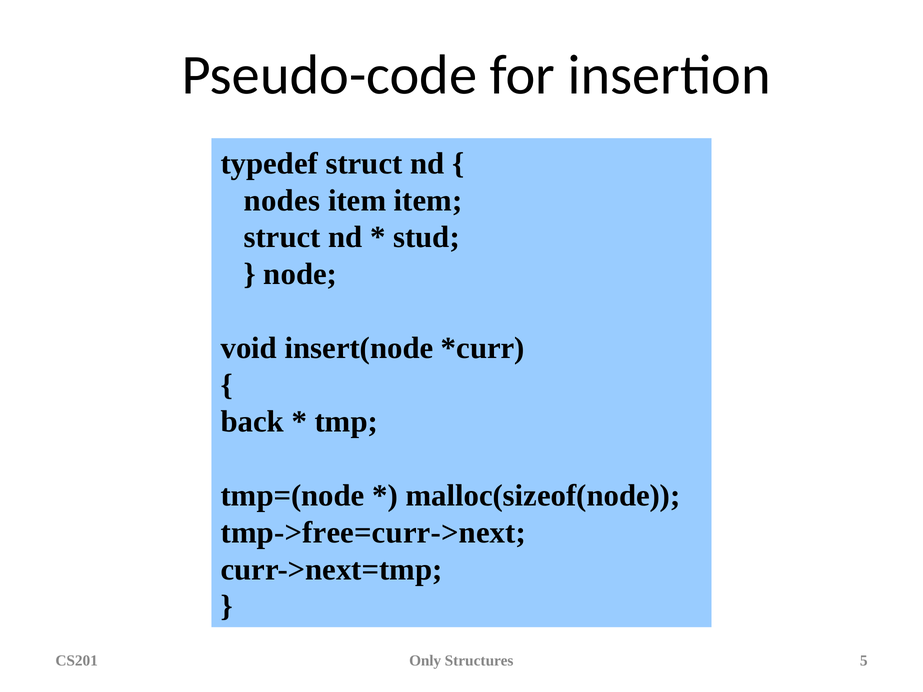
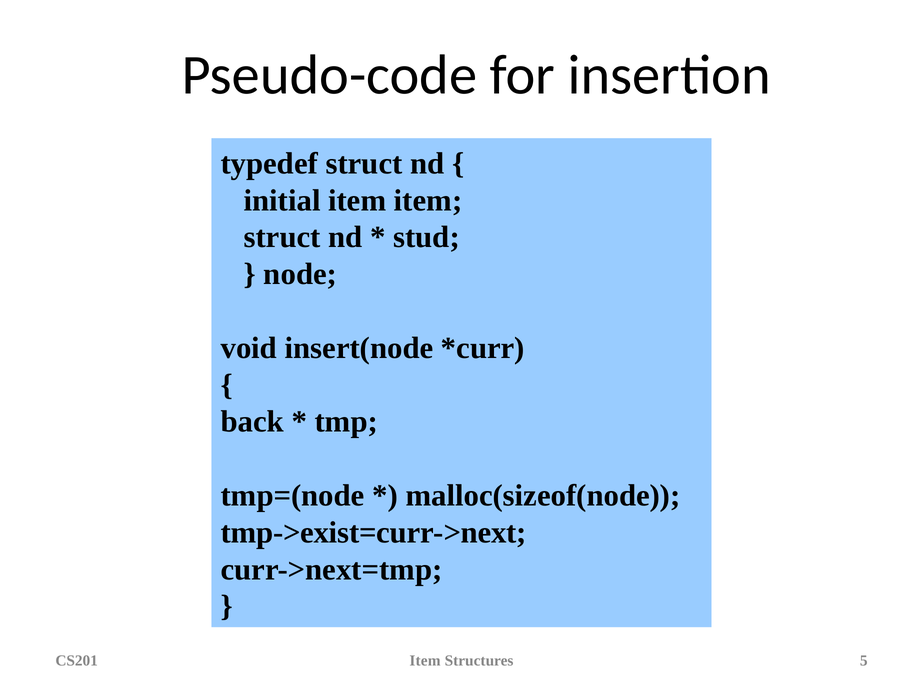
nodes: nodes -> initial (282, 200)
tmp->free=curr->next: tmp->free=curr->next -> tmp->exist=curr->next (374, 533)
CS201 Only: Only -> Item (425, 661)
